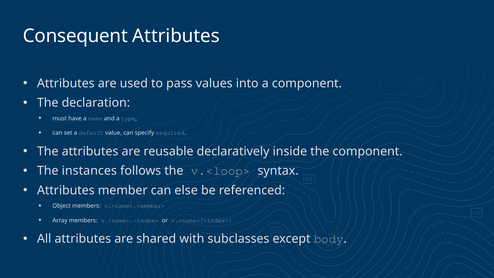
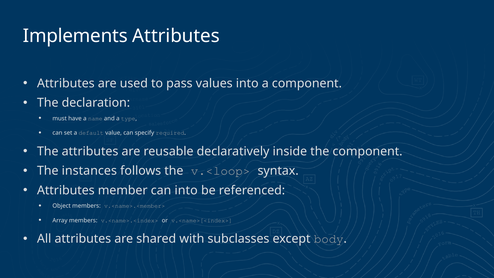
Consequent: Consequent -> Implements (75, 36)
can else: else -> into (186, 190)
